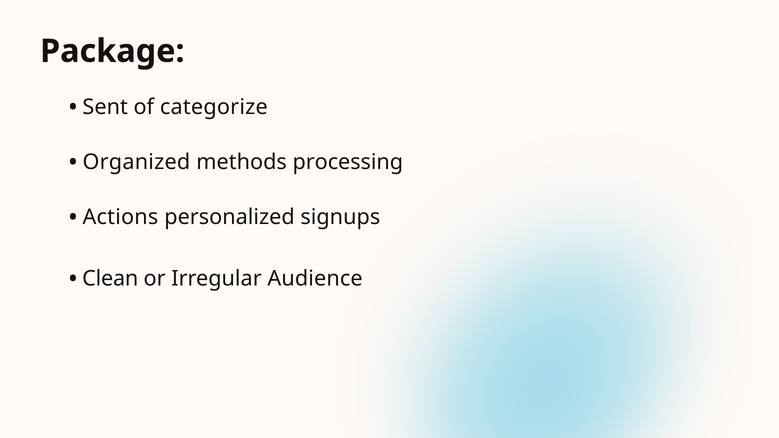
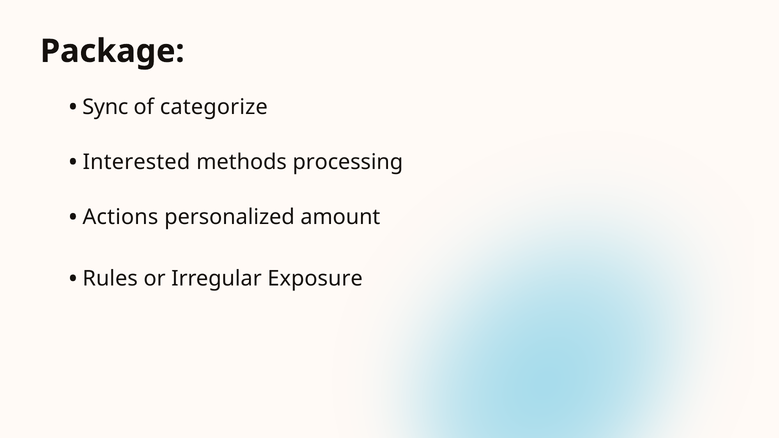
Sent: Sent -> Sync (105, 107)
Organized: Organized -> Interested (136, 162)
signups: signups -> amount (340, 217)
Clean: Clean -> Rules (110, 279)
Audience: Audience -> Exposure (315, 279)
